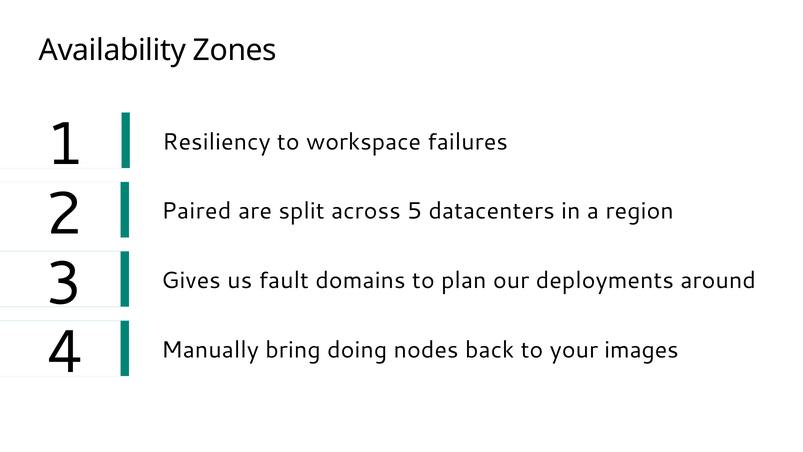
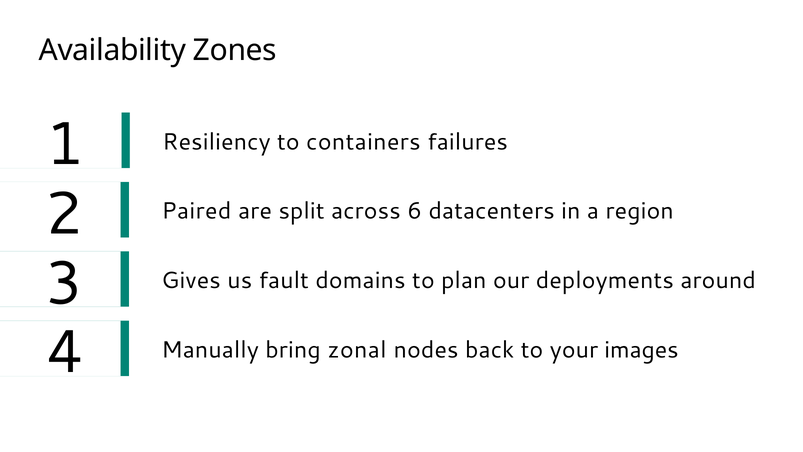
workspace: workspace -> containers (363, 142)
5: 5 -> 6 (415, 211)
doing: doing -> zonal (357, 350)
